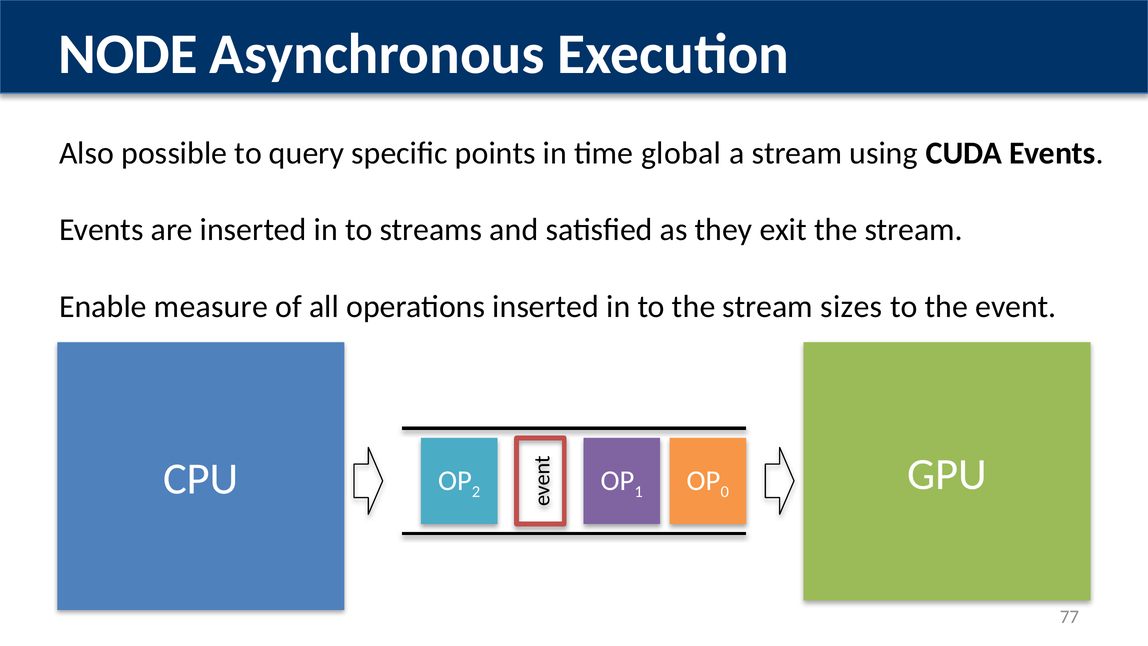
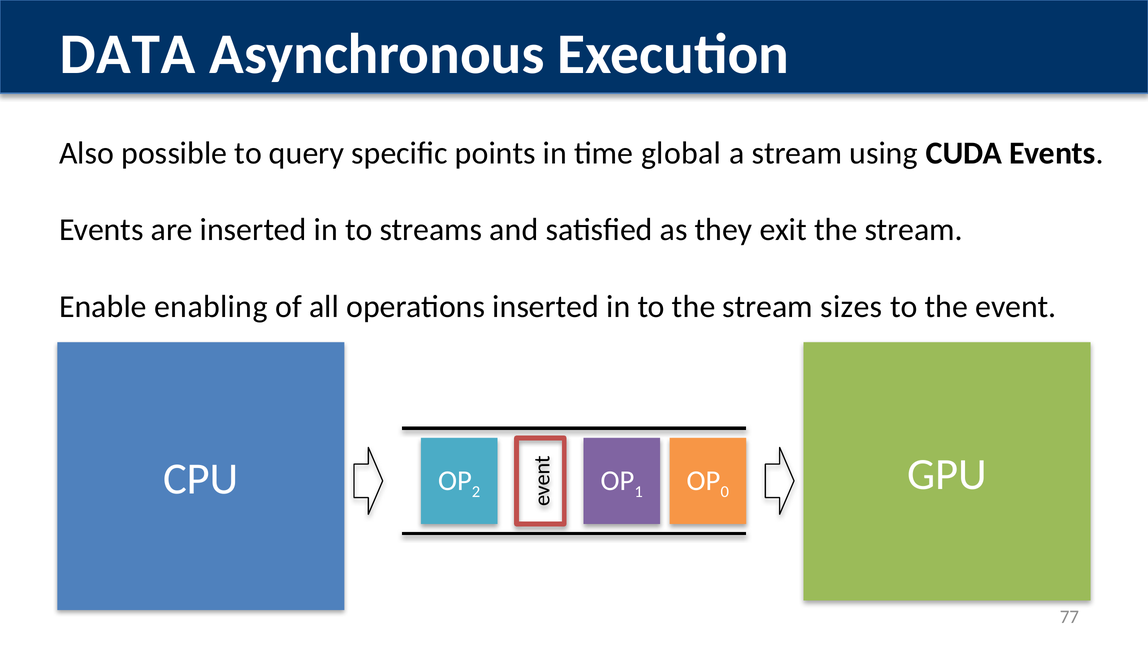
NODE: NODE -> DATA (127, 54)
measure: measure -> enabling (211, 306)
